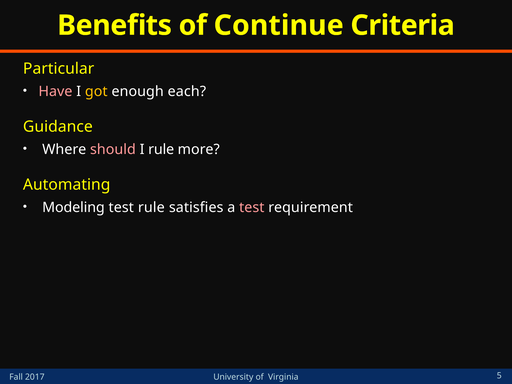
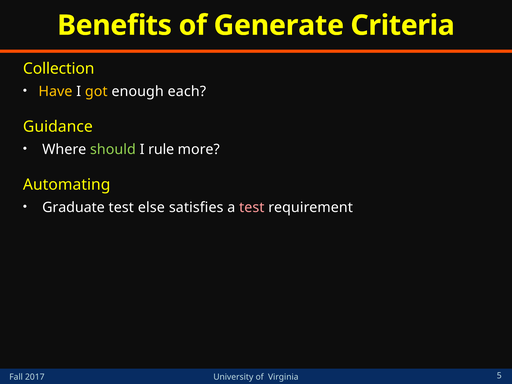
Continue: Continue -> Generate (279, 25)
Particular: Particular -> Collection (59, 69)
Have colour: pink -> yellow (55, 91)
should colour: pink -> light green (113, 149)
Modeling: Modeling -> Graduate (73, 207)
test rule: rule -> else (151, 207)
